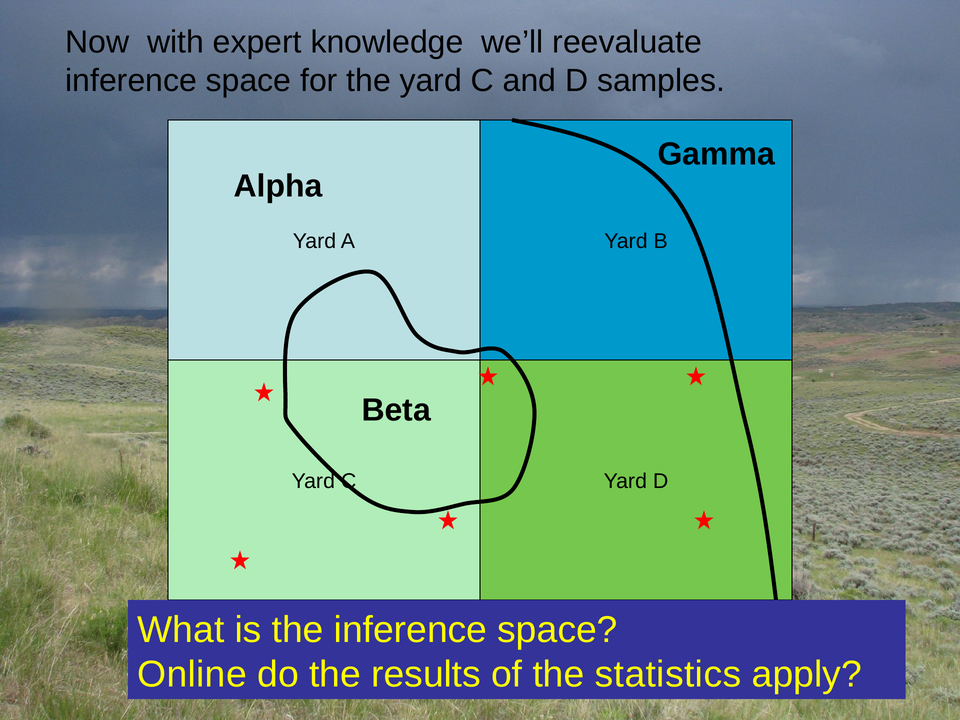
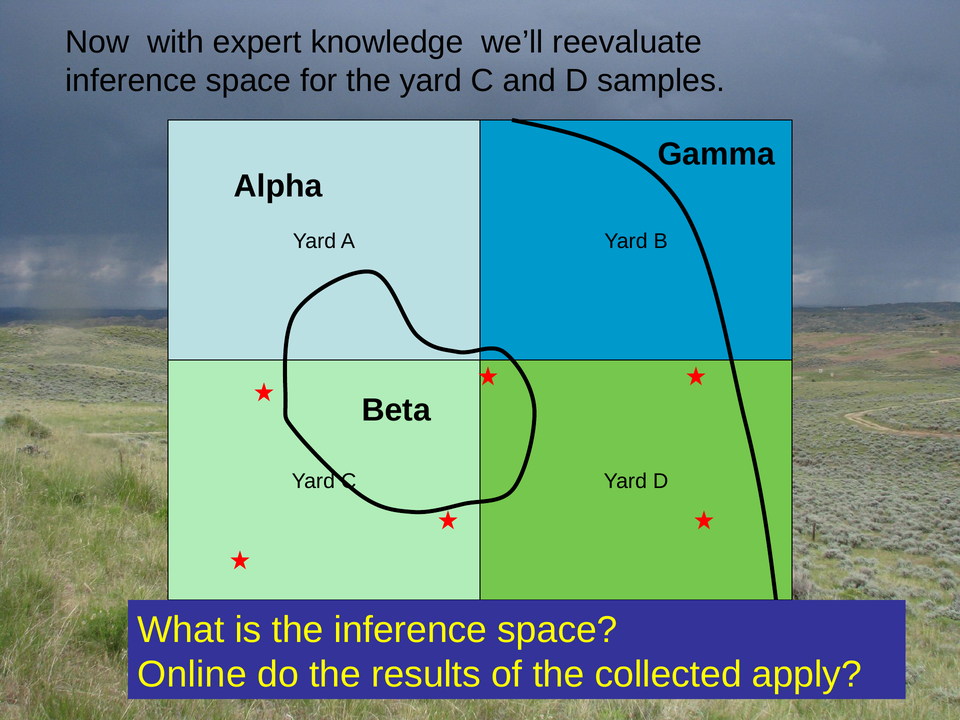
statistics: statistics -> collected (668, 675)
